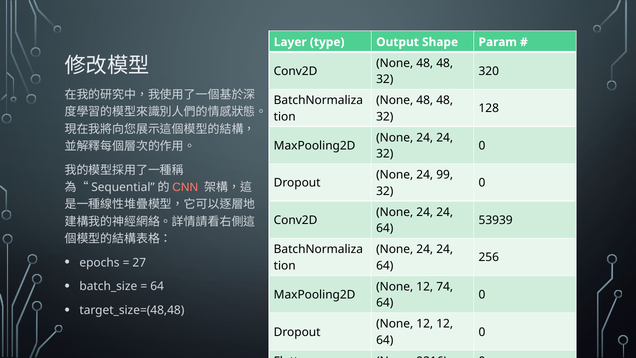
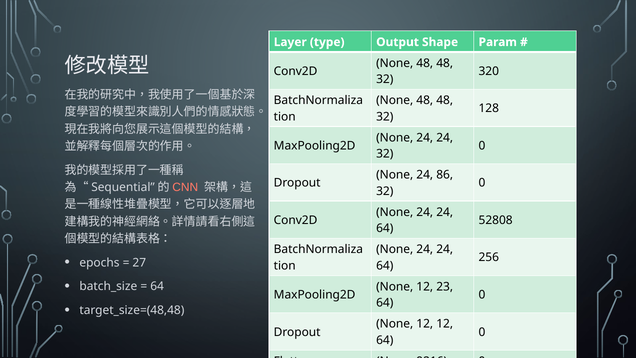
99: 99 -> 86 (445, 175)
53939: 53939 -> 52808 (496, 220)
74: 74 -> 23 (445, 287)
